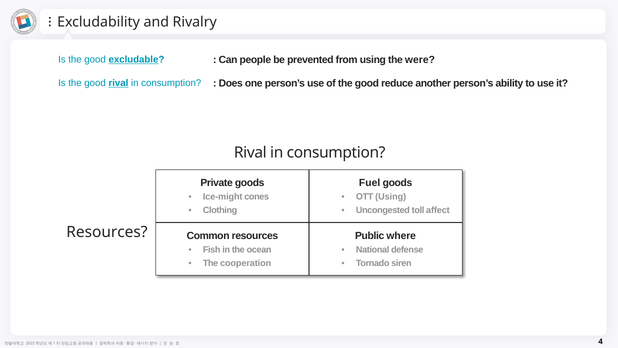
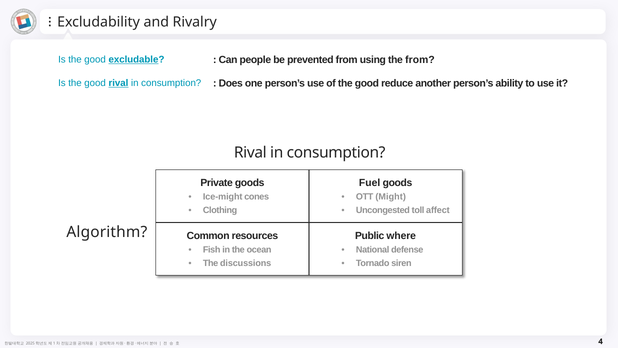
the were: were -> from (420, 60)
OTT Using: Using -> Might (391, 197)
Resources: Resources -> Algorithm (107, 232)
cooperation: cooperation -> discussions (246, 263)
